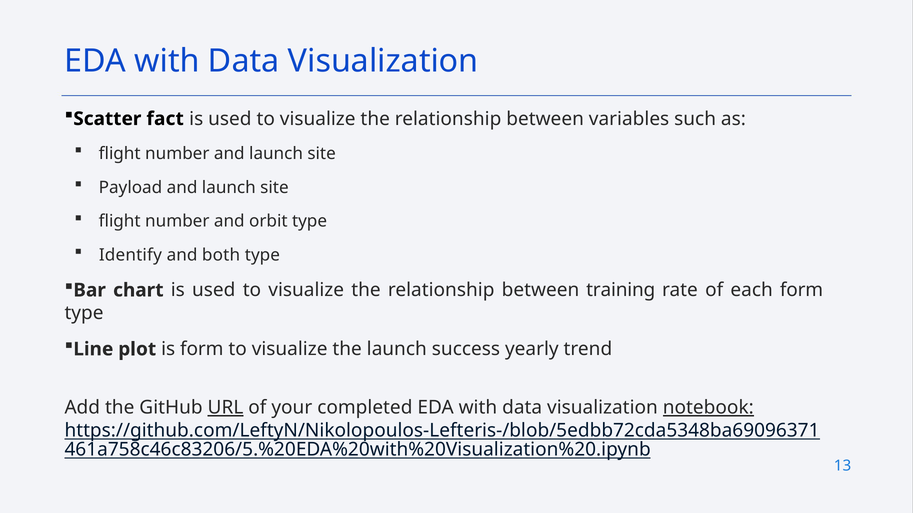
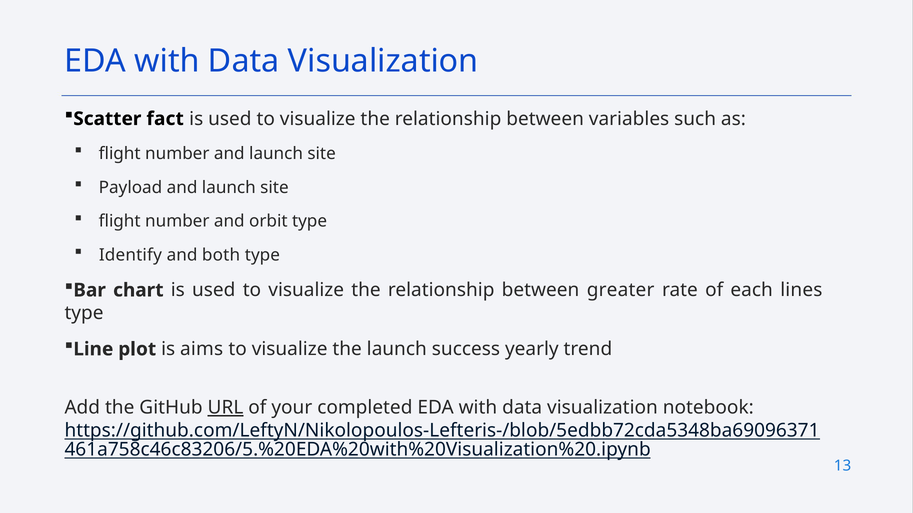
training: training -> greater (621, 290)
each form: form -> lines (801, 290)
is form: form -> aims (202, 349)
notebook underline: present -> none (708, 408)
